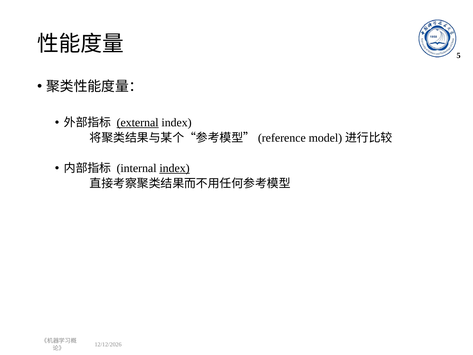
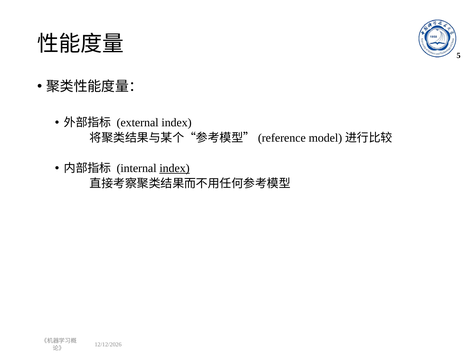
external underline: present -> none (138, 123)
